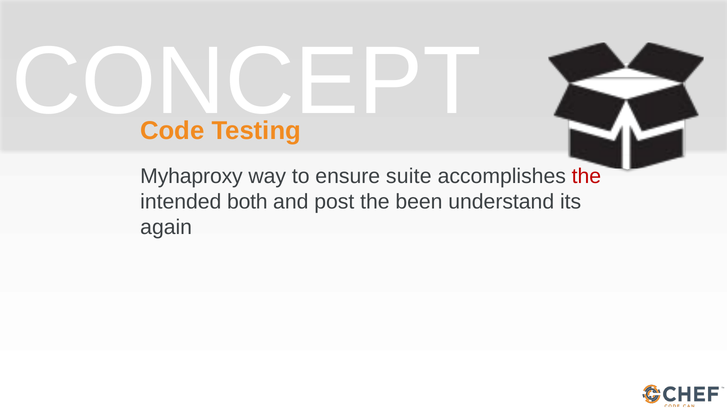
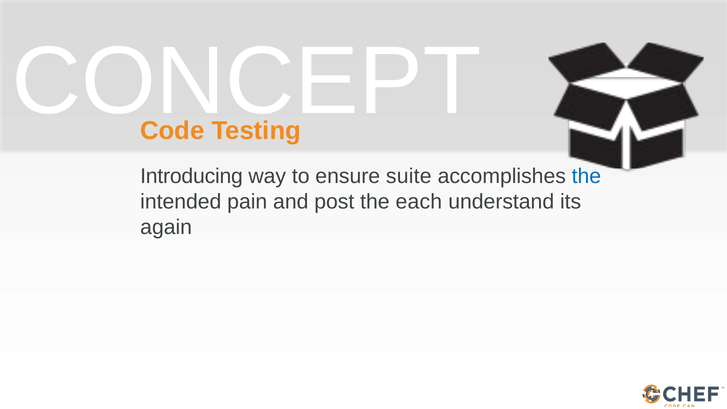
Myhaproxy: Myhaproxy -> Introducing (192, 176)
the colour: red -> blue (586, 176)
both: both -> pain (247, 202)
been: been -> each (419, 202)
